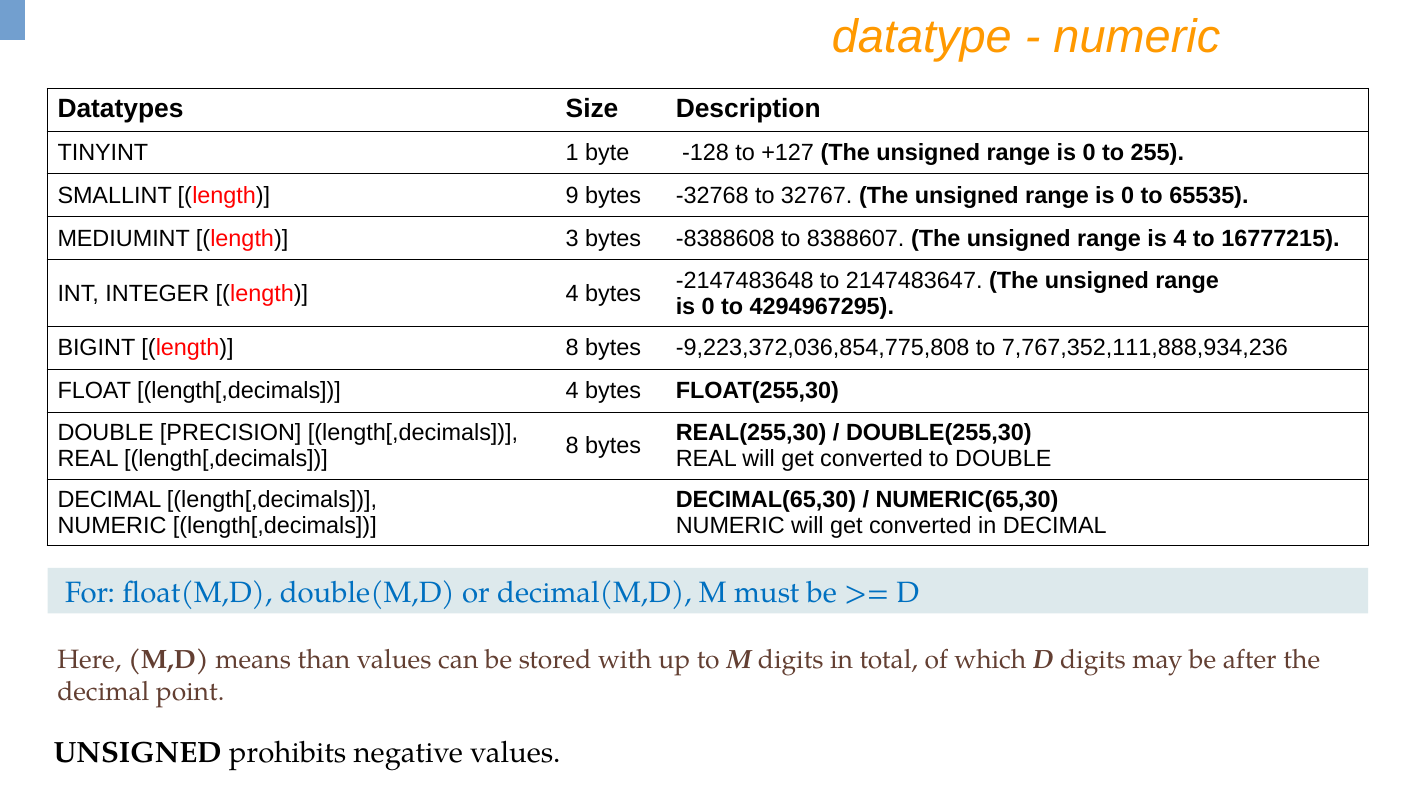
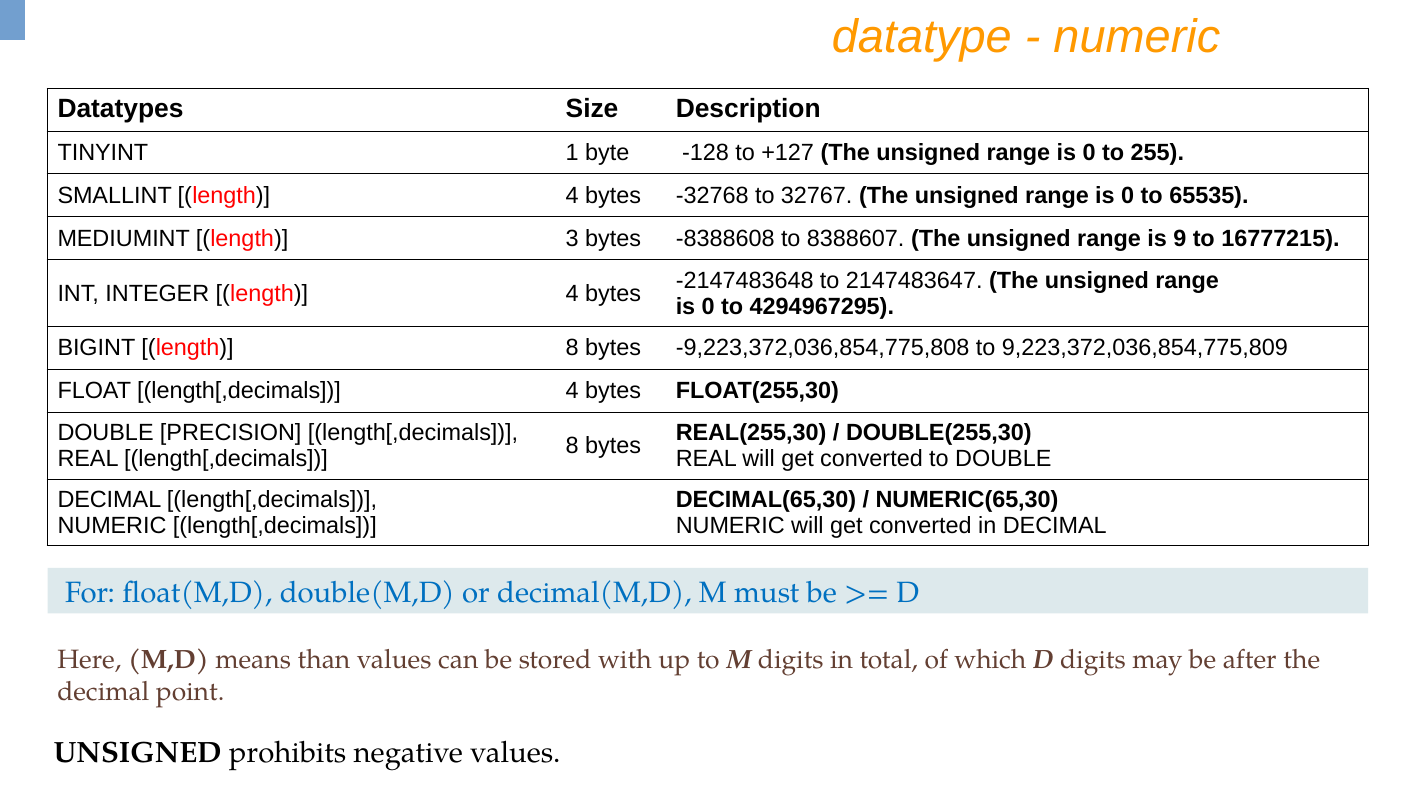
SMALLINT length 9: 9 -> 4 (572, 196)
is 4: 4 -> 9 (1180, 238)
7,767,352,111,888,934,236: 7,767,352,111,888,934,236 -> 9,223,372,036,854,775,809 (1145, 348)
